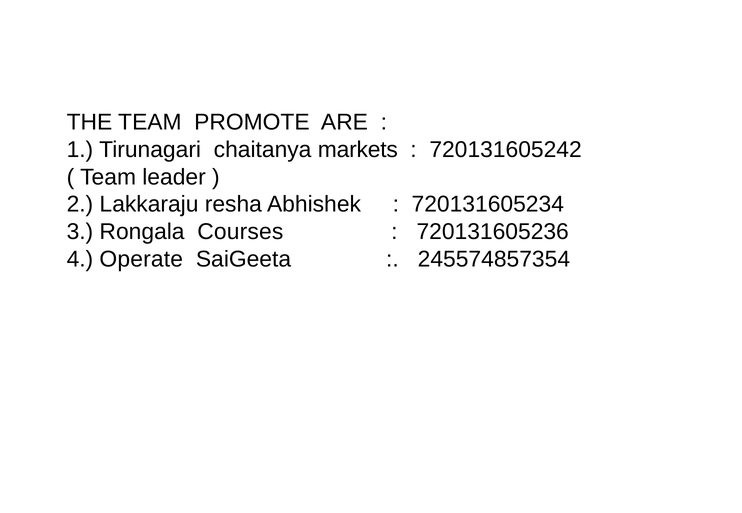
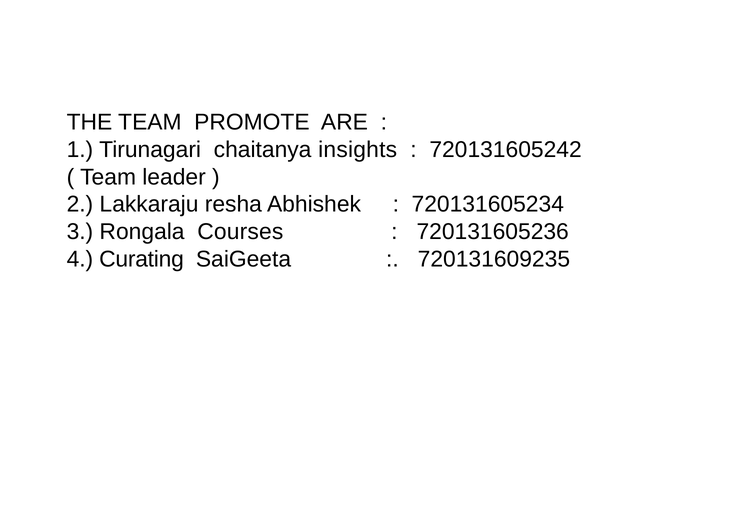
markets: markets -> insights (358, 150)
Operate: Operate -> Curating (141, 259)
245574857354: 245574857354 -> 720131609235 (494, 259)
